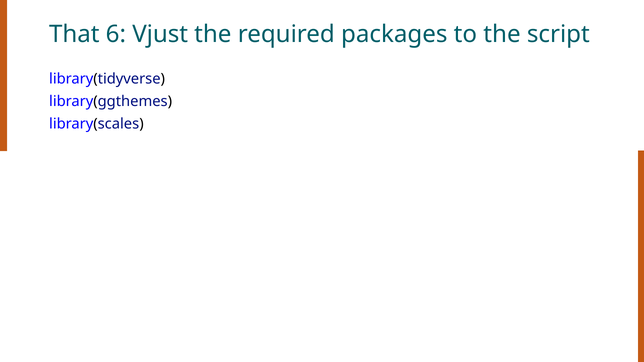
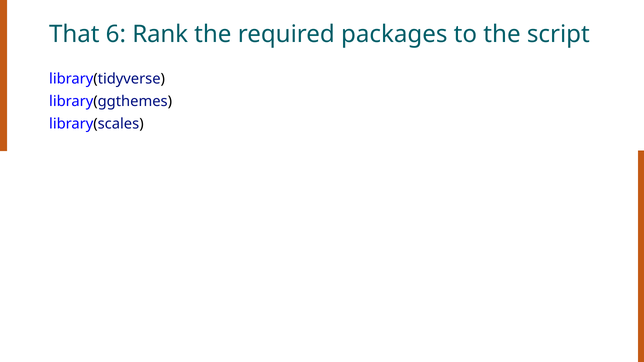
Vjust: Vjust -> Rank (160, 34)
